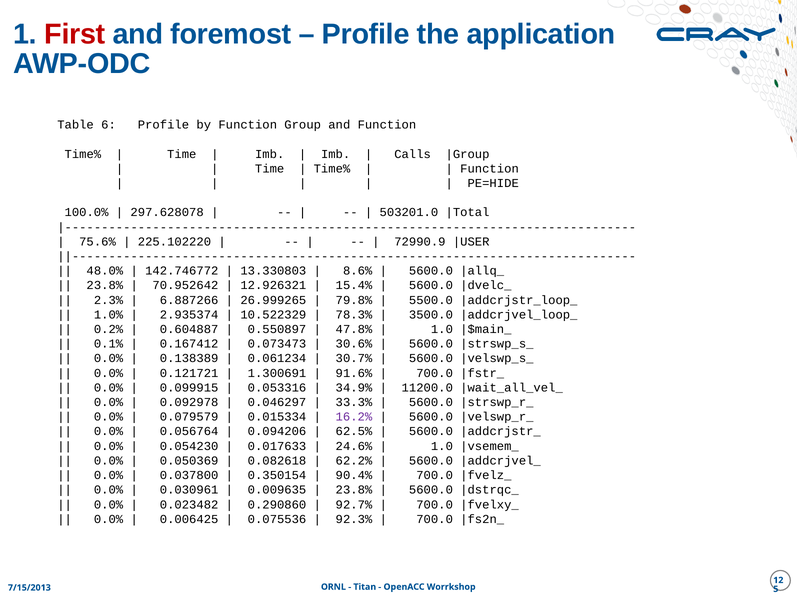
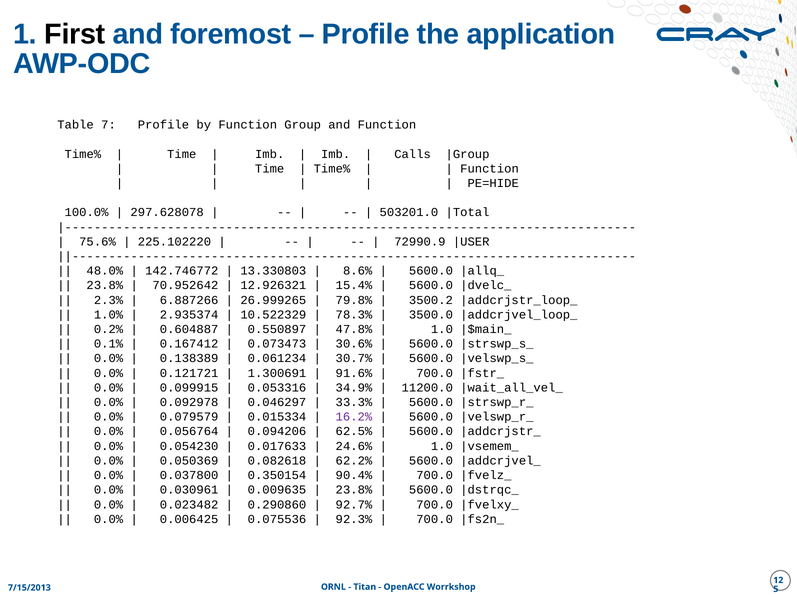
First colour: red -> black (75, 34)
6: 6 -> 7 (109, 125)
5500.0: 5500.0 -> 3500.2 (431, 300)
